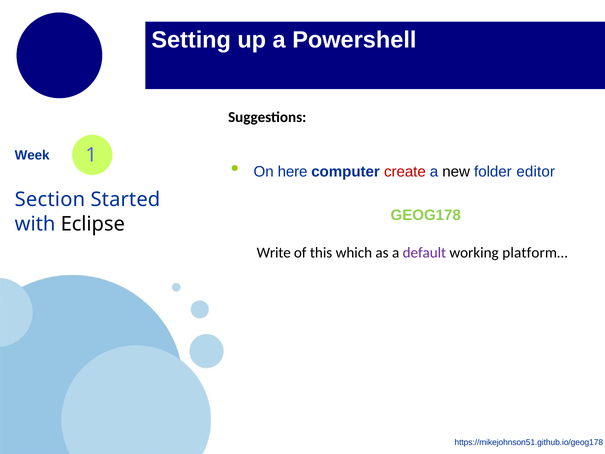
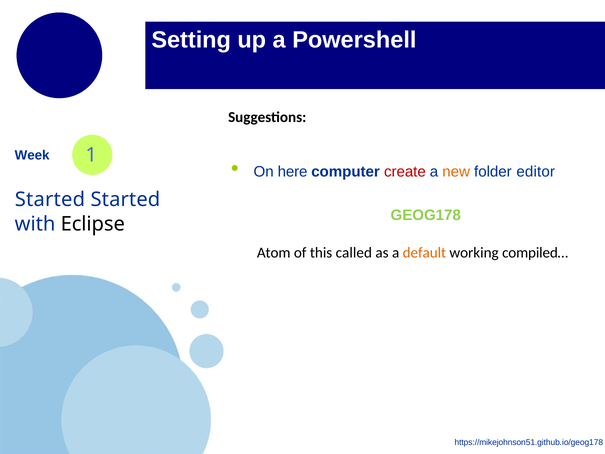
new colour: black -> orange (456, 172)
Section: Section -> Started (50, 200)
Write: Write -> Atom (274, 253)
which: which -> called (354, 253)
default colour: purple -> orange (424, 253)
platform…: platform… -> compiled… (535, 253)
